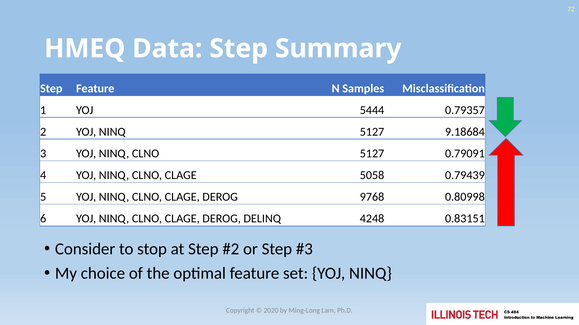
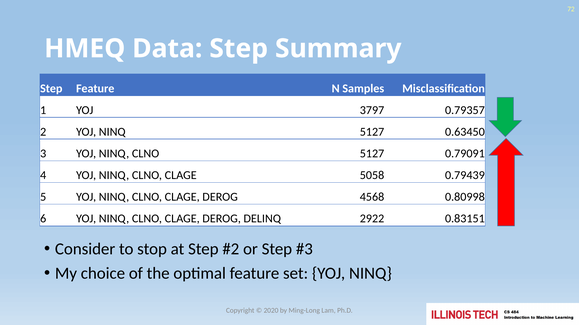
5444: 5444 -> 3797 (372, 110)
9.18684: 9.18684 -> 0.63450 (465, 132)
9768: 9768 -> 4568 (372, 197)
4248: 4248 -> 2922 (372, 219)
